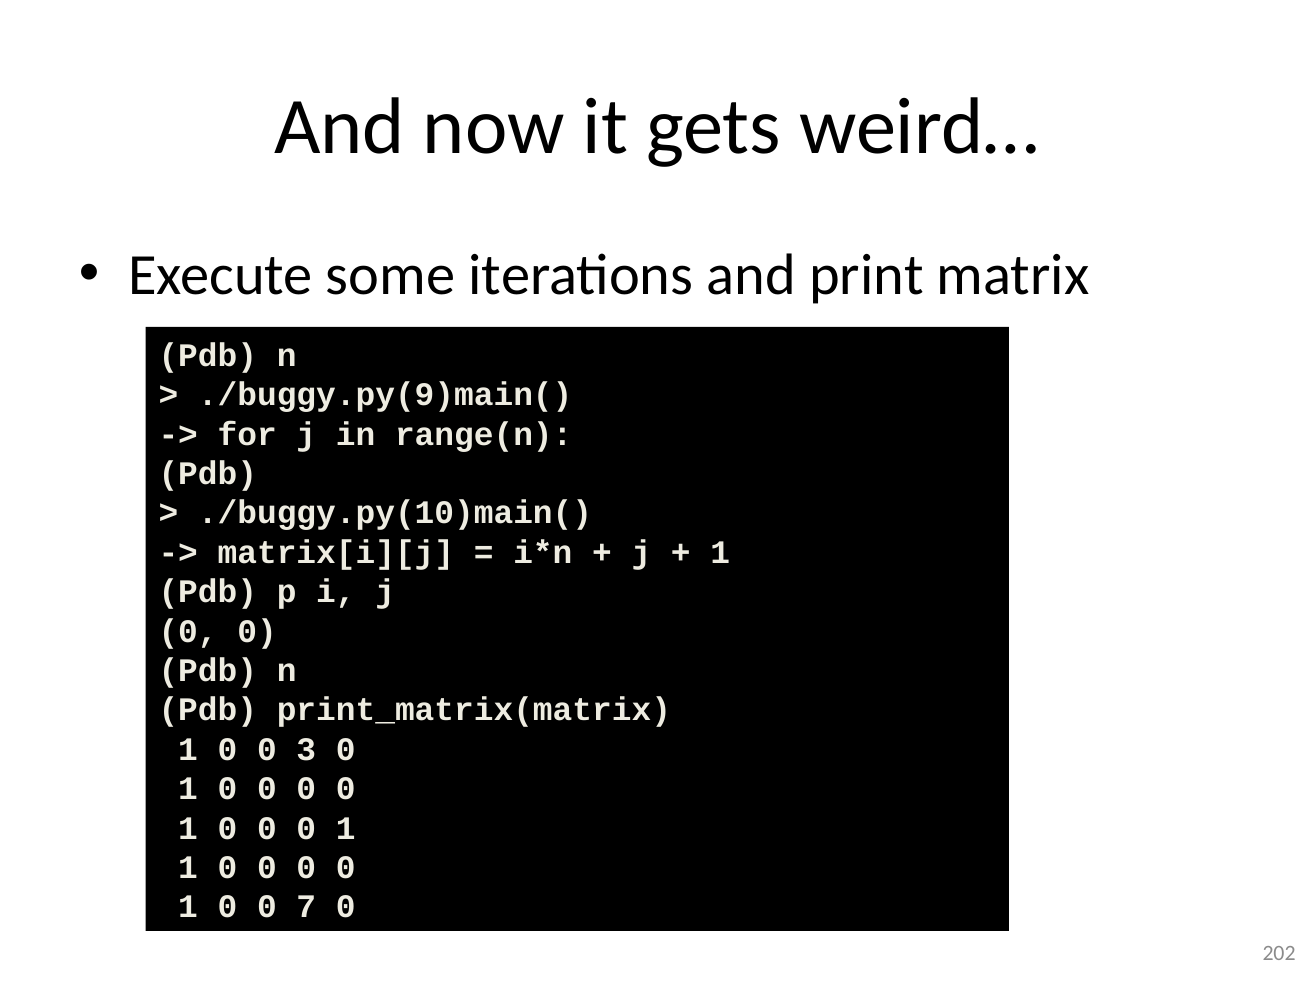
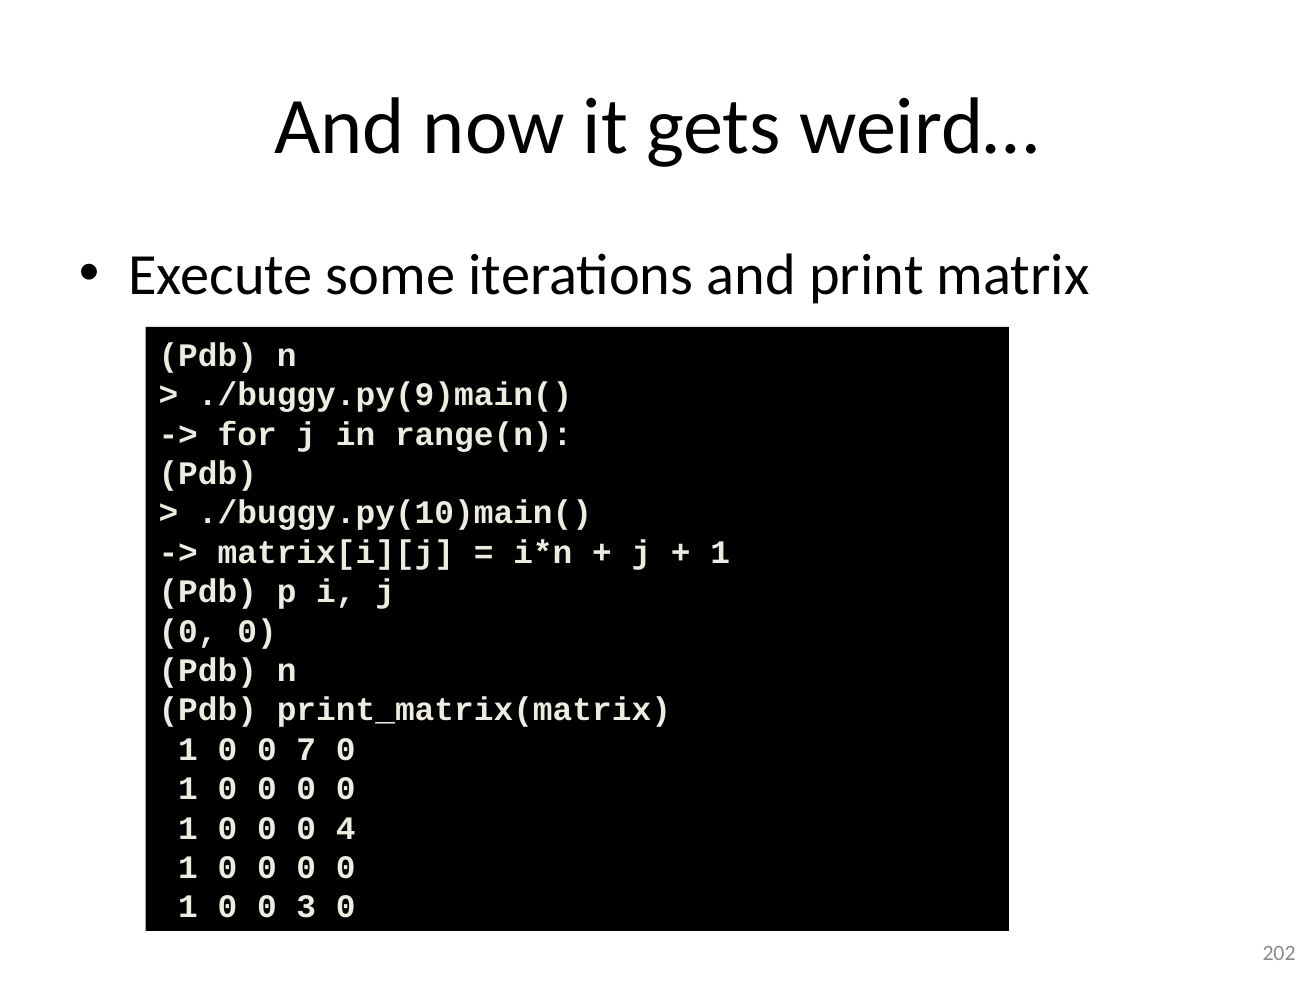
3: 3 -> 7 (306, 750)
1: 1 -> 4 (346, 829)
7: 7 -> 3 (306, 908)
